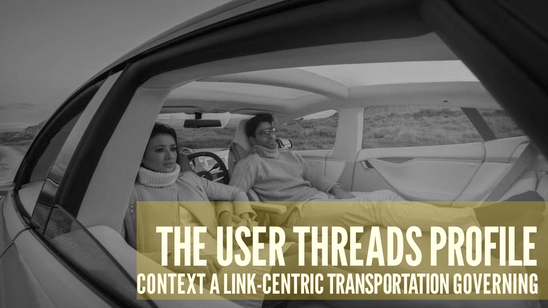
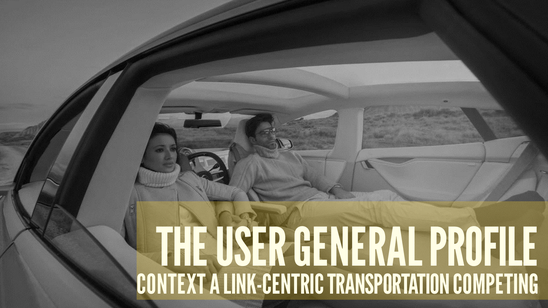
THREADS: THREADS -> GENERAL (358, 248)
GOVERNING: GOVERNING -> COMPETING (496, 285)
